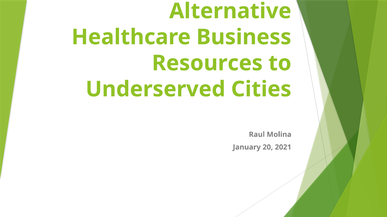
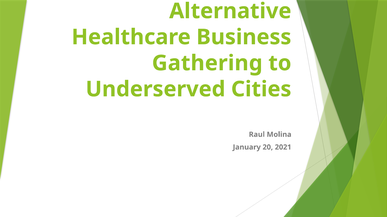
Resources: Resources -> Gathering (207, 63)
